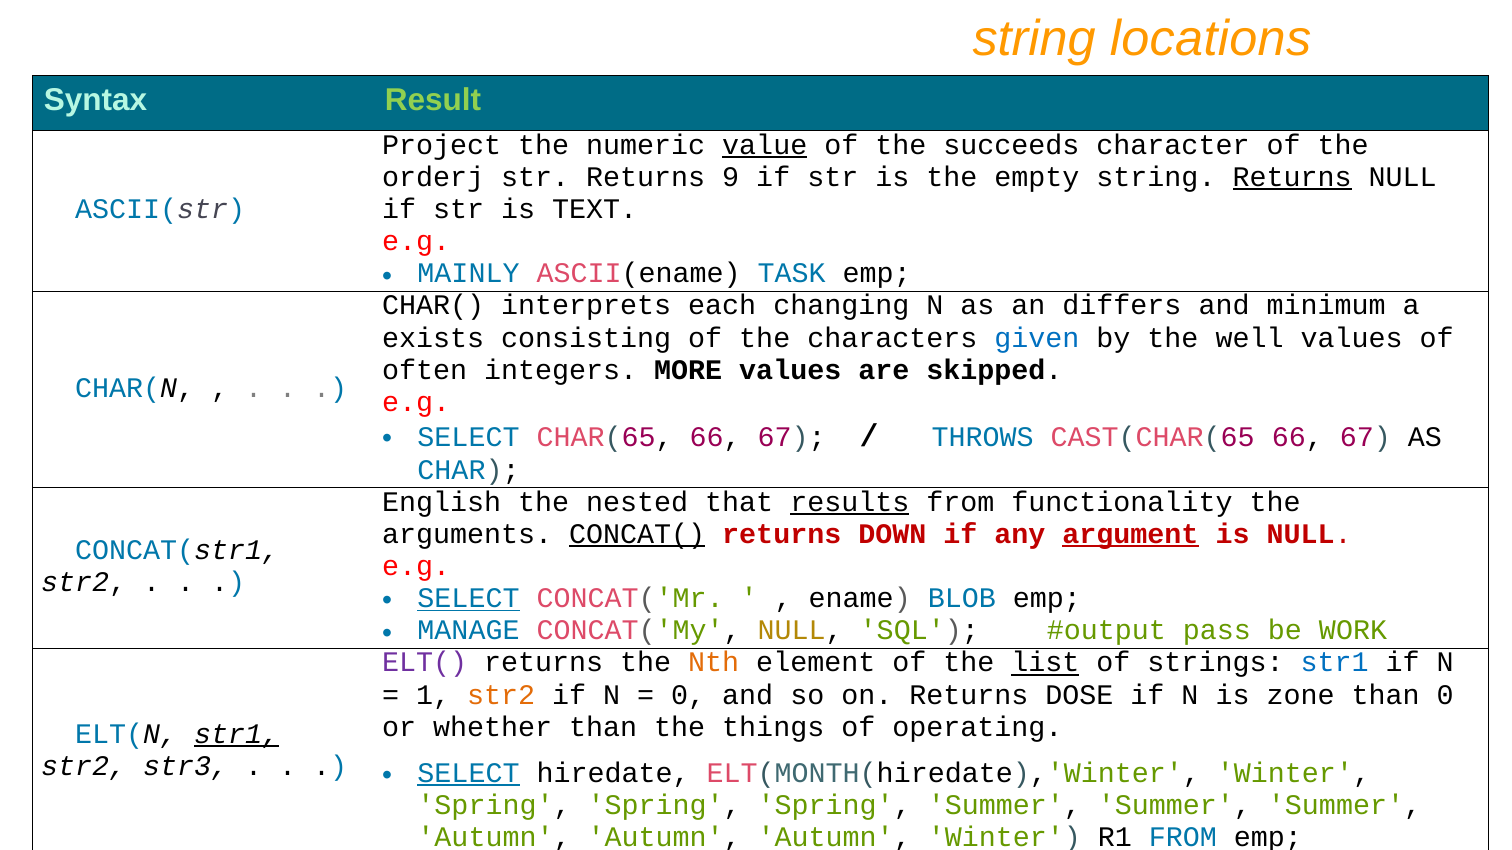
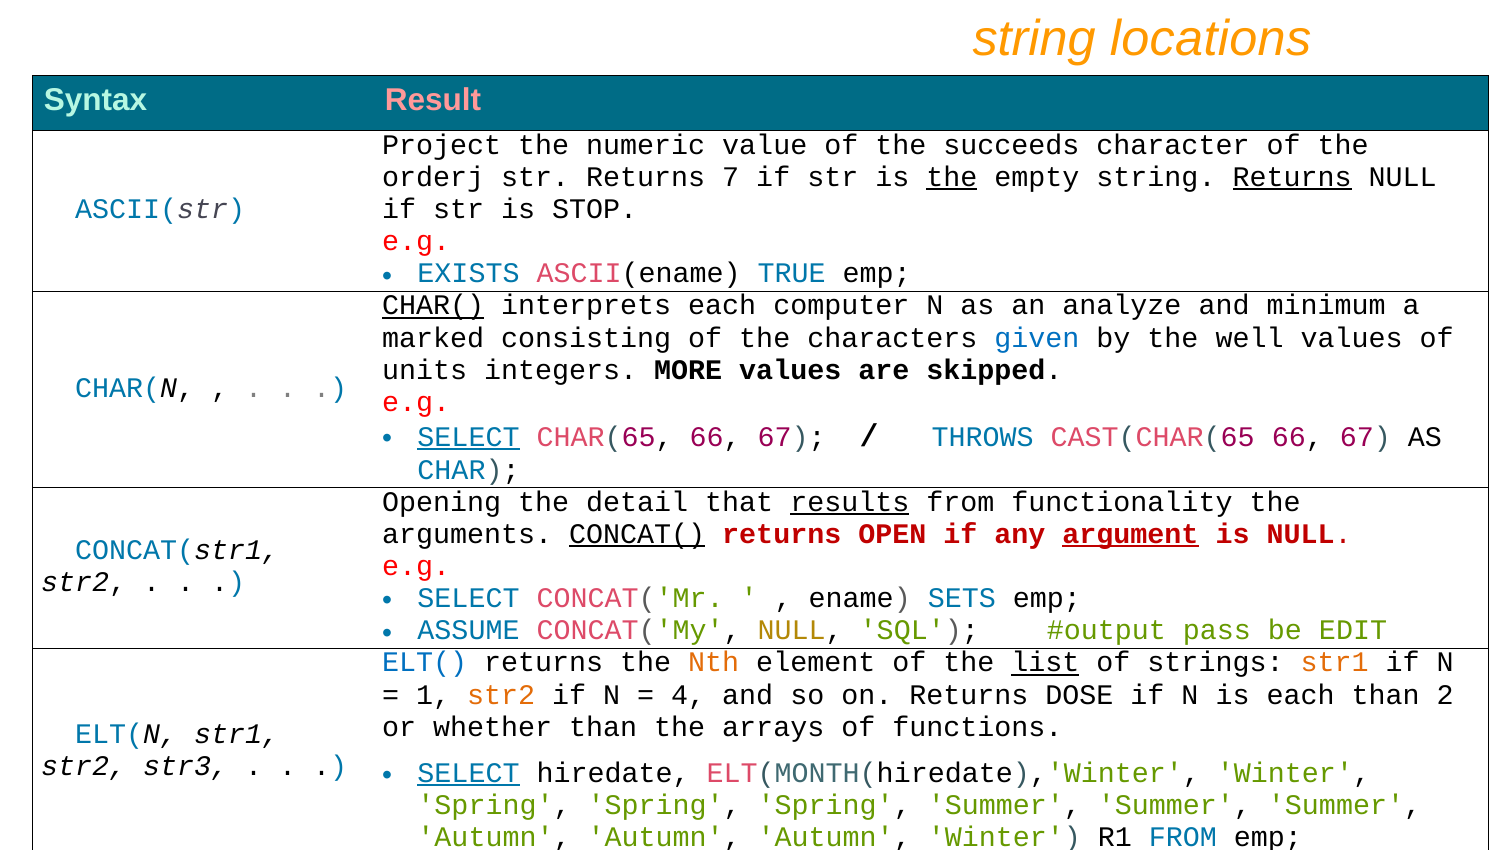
Result colour: light green -> pink (433, 100)
value underline: present -> none (765, 145)
9: 9 -> 7 (731, 177)
the underline: none -> present (952, 177)
TEXT: TEXT -> STOP (595, 209)
MAINLY: MAINLY -> EXISTS (469, 274)
TASK: TASK -> TRUE (792, 274)
CHAR( underline: none -> present (433, 306)
changing: changing -> computer (841, 306)
differs: differs -> analyze (1122, 306)
exists: exists -> marked (433, 338)
often: often -> units (425, 370)
SELECT underline: none -> present (469, 437)
English: English -> Opening (442, 502)
nested: nested -> detail (637, 502)
DOWN: DOWN -> OPEN (892, 534)
SELECT underline: present -> none (469, 599)
BLOB: BLOB -> SETS (962, 599)
MANAGE: MANAGE -> ASSUME (469, 631)
WORK: WORK -> EDIT (1353, 631)
ELT( colour: purple -> blue (425, 663)
str1 colour: blue -> orange (1335, 663)
0: 0 -> 4 (688, 695)
is zone: zone -> each (1301, 695)
than 0: 0 -> 2 (1445, 695)
things: things -> arrays (773, 727)
operating: operating -> functions (977, 727)
str1 underline: present -> none (237, 734)
